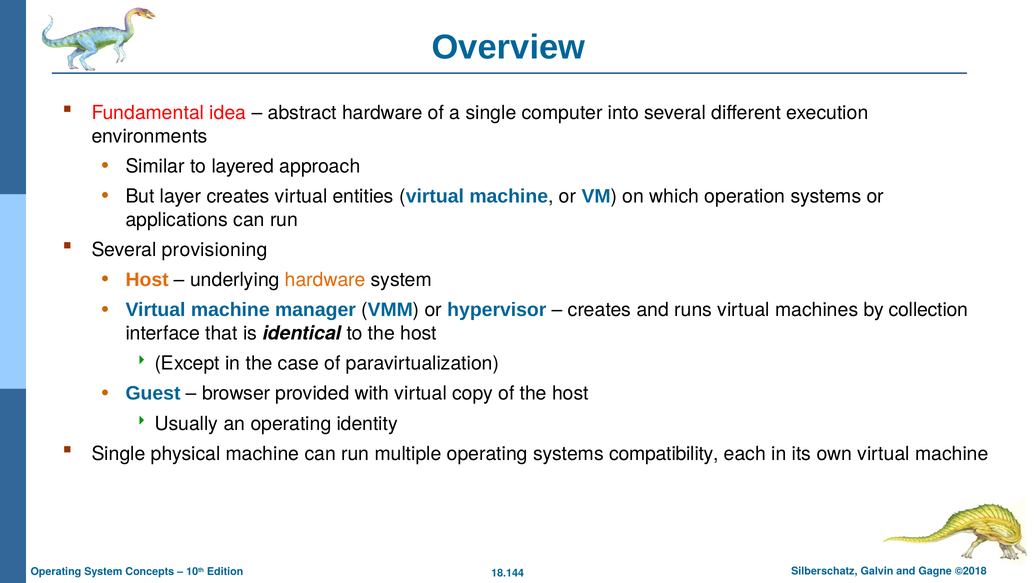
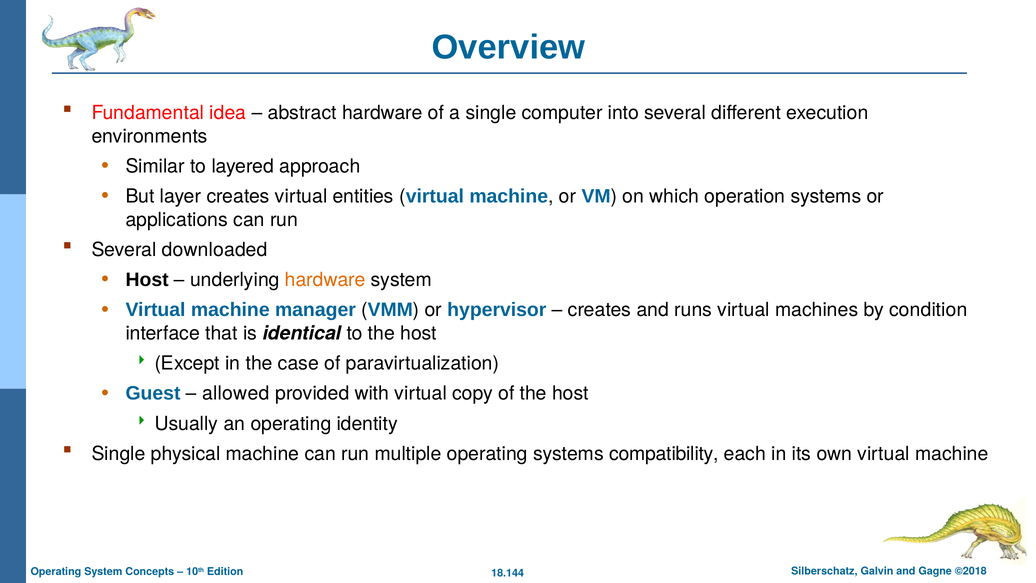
provisioning: provisioning -> downloaded (215, 250)
Host colour: orange -> black (147, 280)
collection: collection -> condition (928, 310)
browser: browser -> allowed (236, 393)
